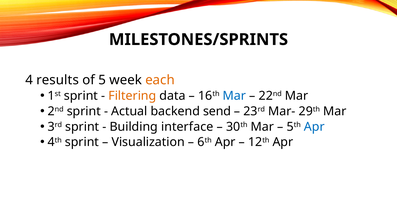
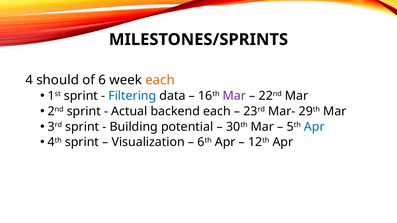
results: results -> should (58, 80)
5: 5 -> 6 (102, 80)
Filtering colour: orange -> blue (132, 96)
Mar colour: blue -> purple (234, 96)
backend send: send -> each (217, 111)
interface: interface -> potential (187, 127)
